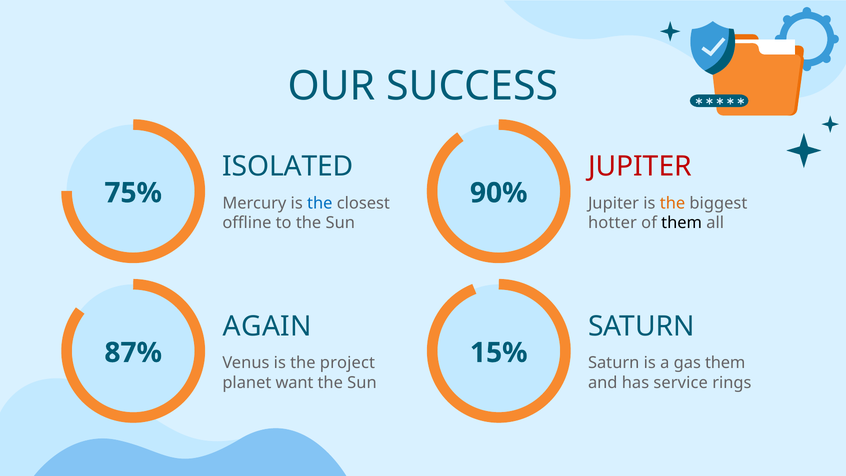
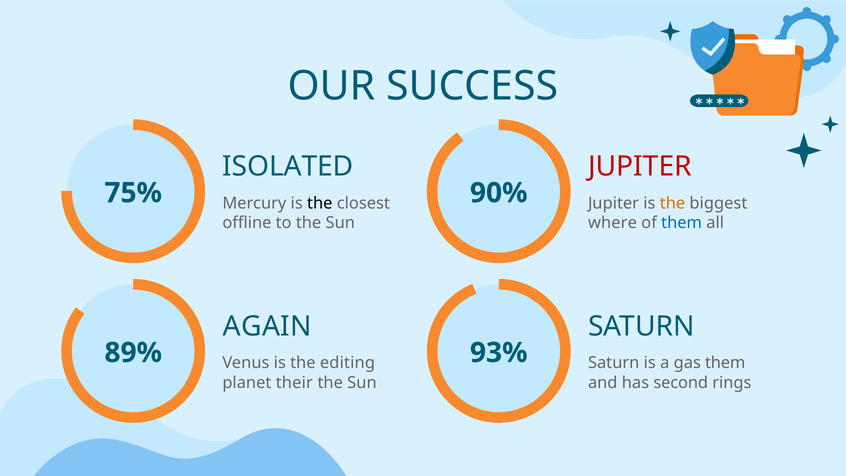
the colour: blue -> black (320, 203)
hotter: hotter -> where (612, 223)
them colour: black -> blue (682, 223)
87%: 87% -> 89% (133, 353)
15%: 15% -> 93% (499, 353)
project: project -> editing (347, 363)
want: want -> their (294, 383)
service: service -> second (681, 383)
